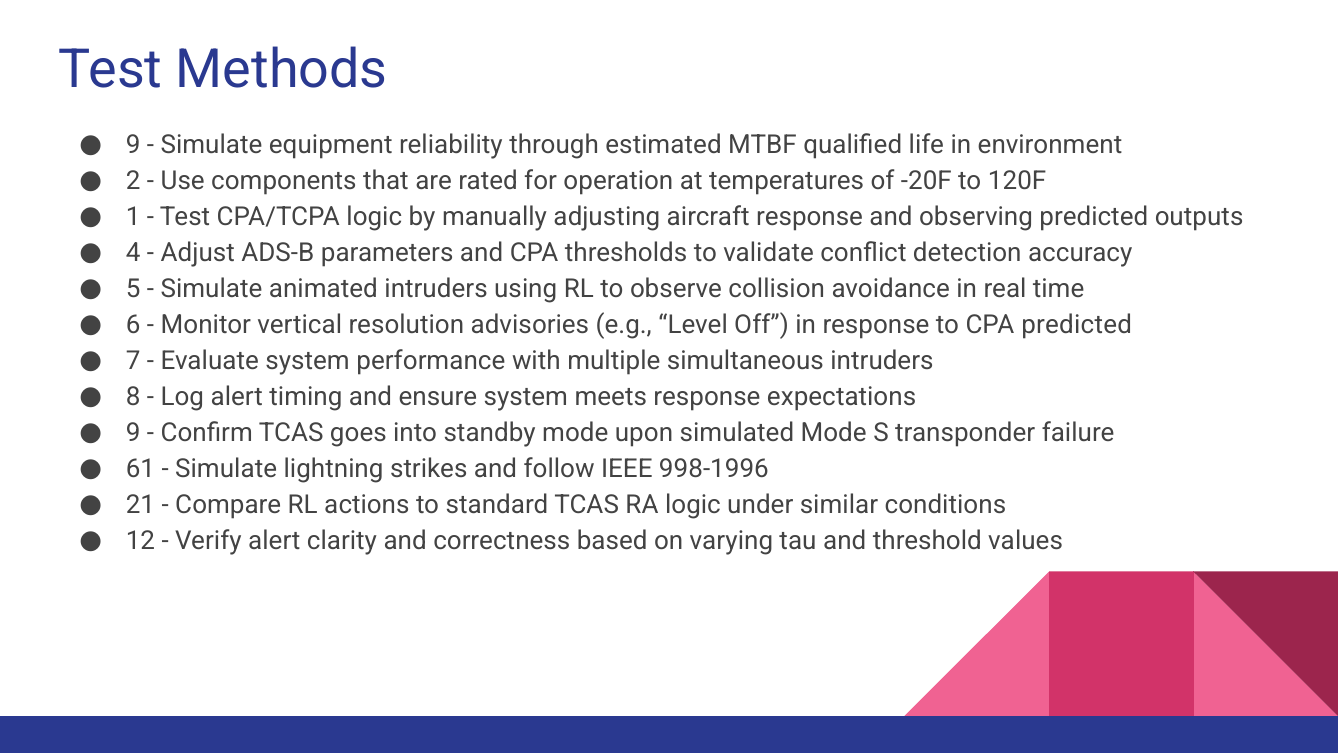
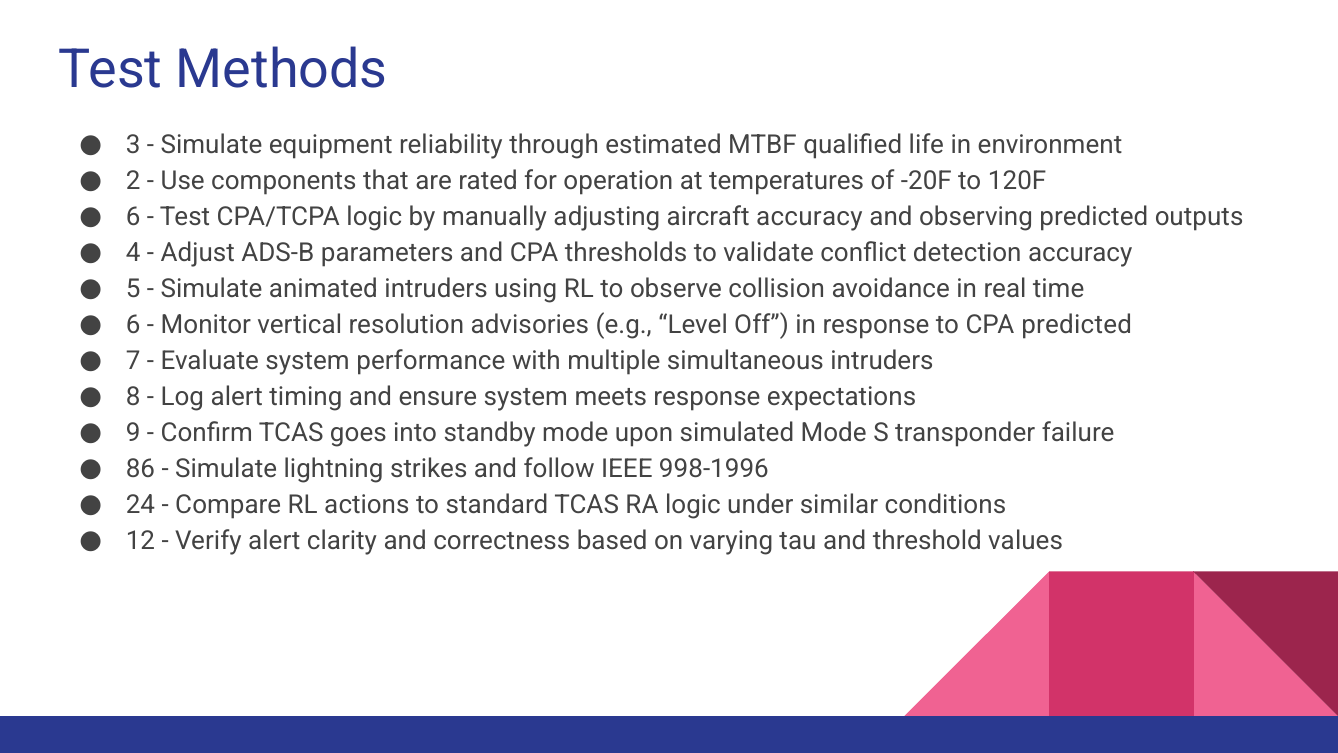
9: 9 -> 3 (133, 145)
1: 1 -> 6 (133, 217)
aircraft response: response -> accuracy (809, 217)
61: 61 -> 86 (140, 469)
21: 21 -> 24 (140, 505)
